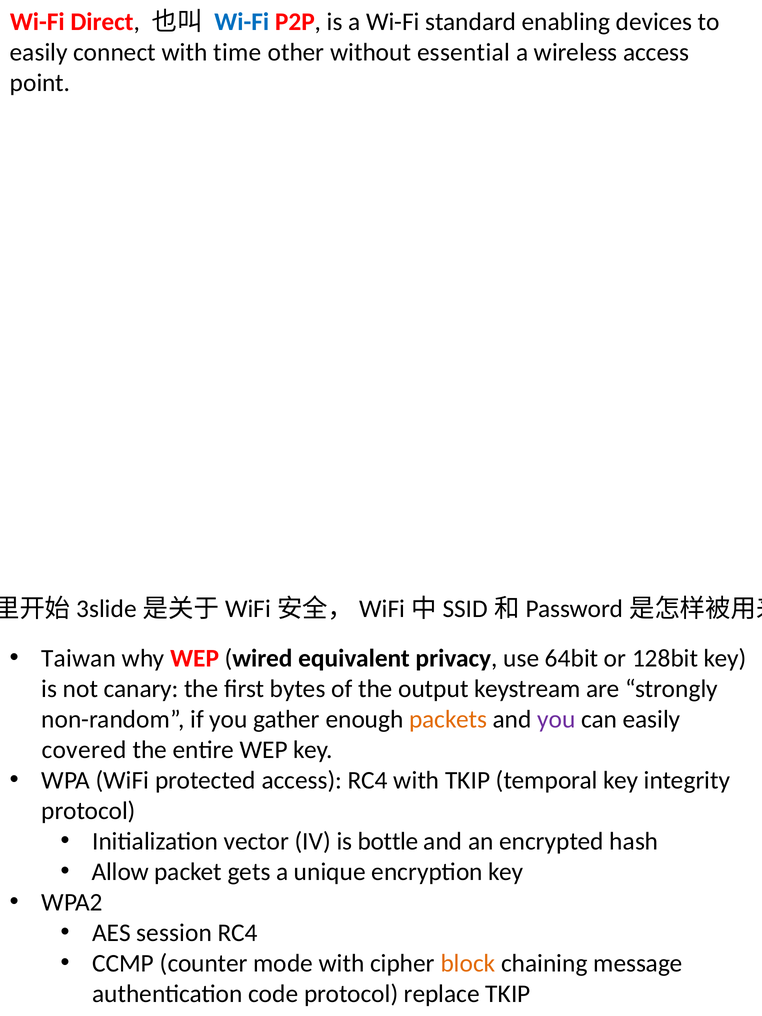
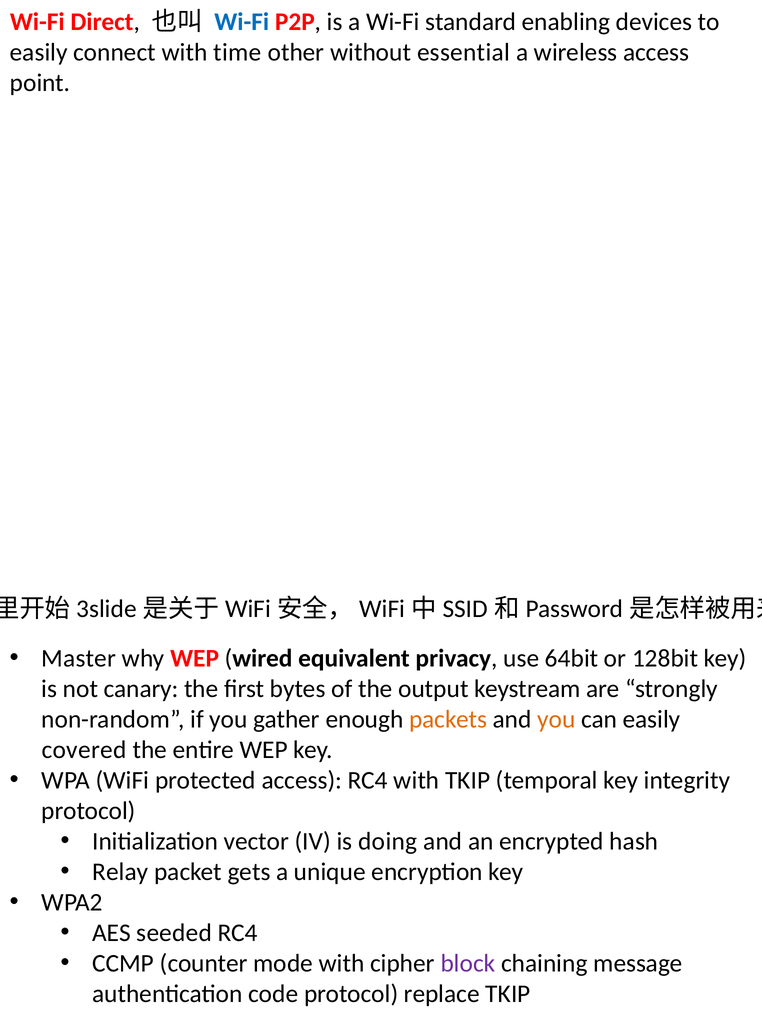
Taiwan: Taiwan -> Master (79, 658)
you colour: purple -> orange (556, 719)
bottle: bottle -> doing (388, 841)
Allow: Allow -> Relay (120, 872)
session: session -> seeded (174, 933)
block colour: orange -> purple (468, 963)
